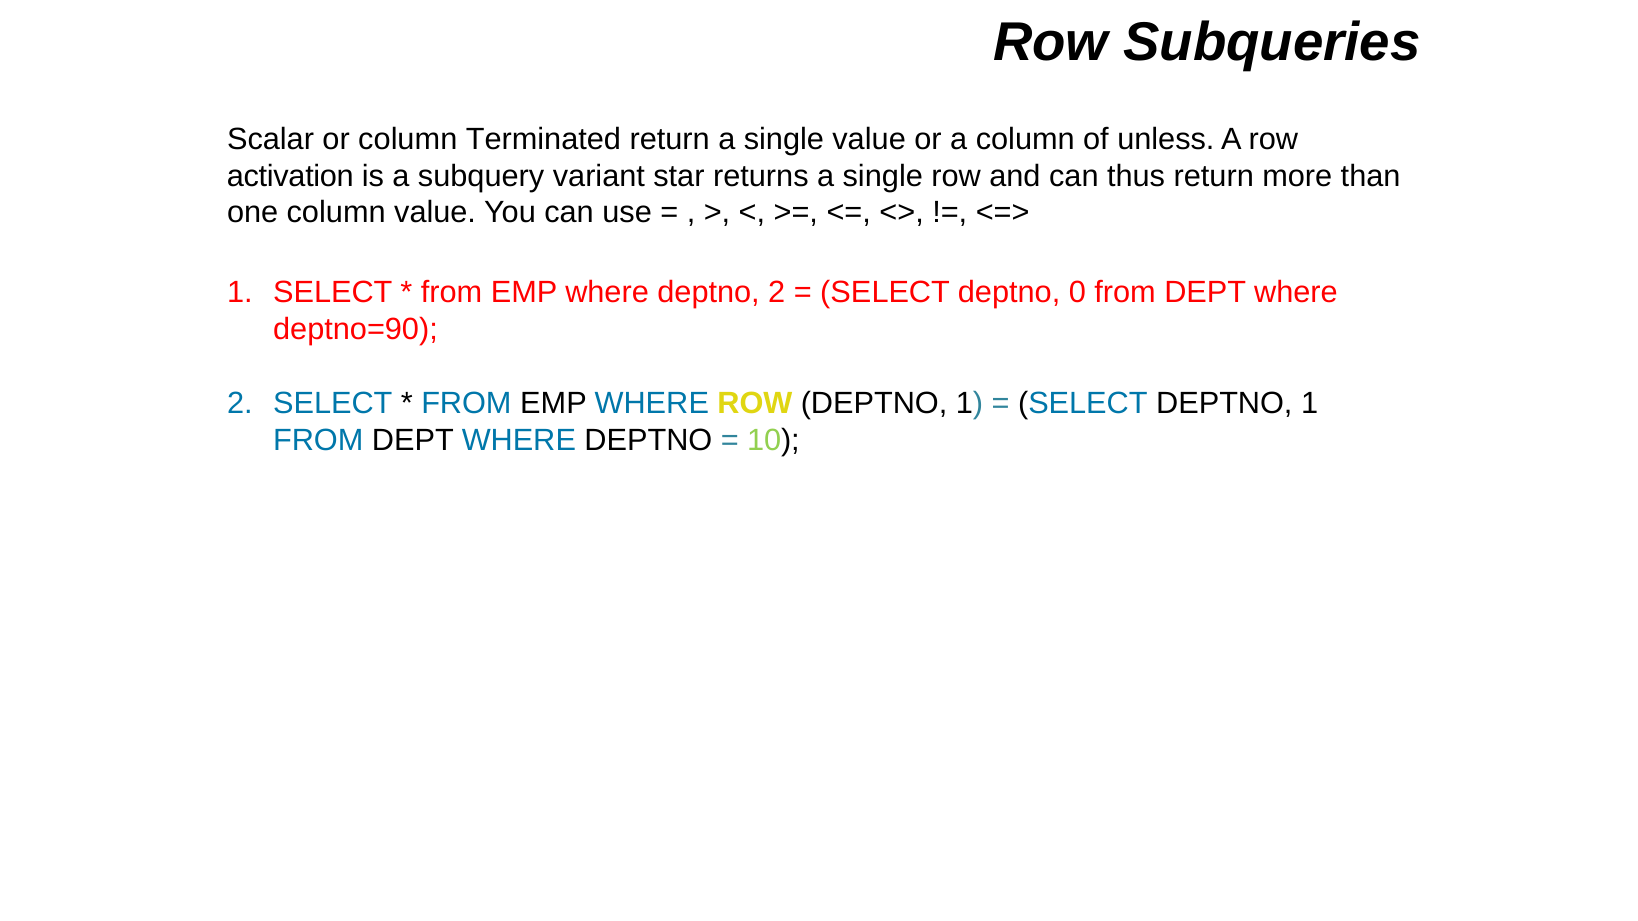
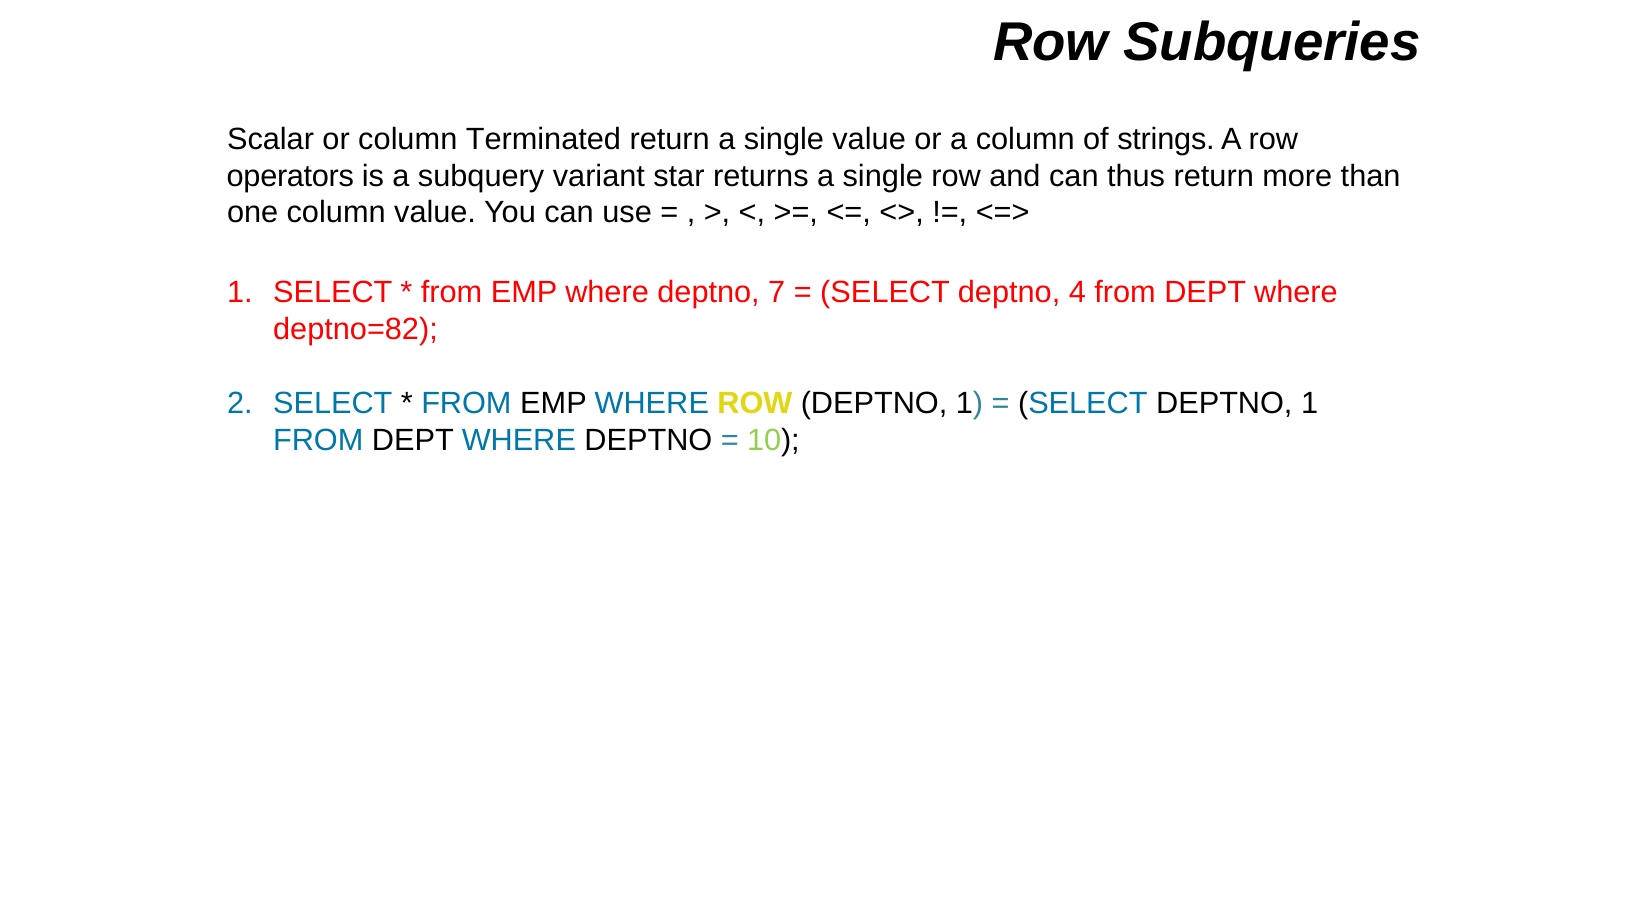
unless: unless -> strings (1166, 139)
activation: activation -> operators (290, 176)
deptno 2: 2 -> 7 (777, 293)
0: 0 -> 4 (1077, 293)
deptno=90: deptno=90 -> deptno=82 (355, 330)
